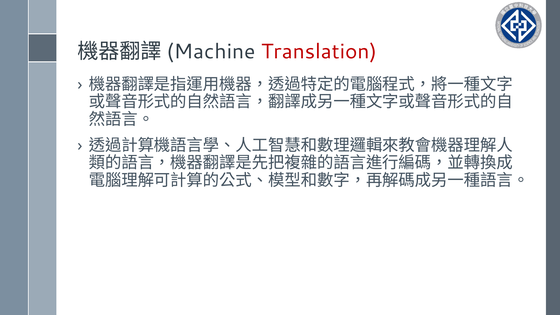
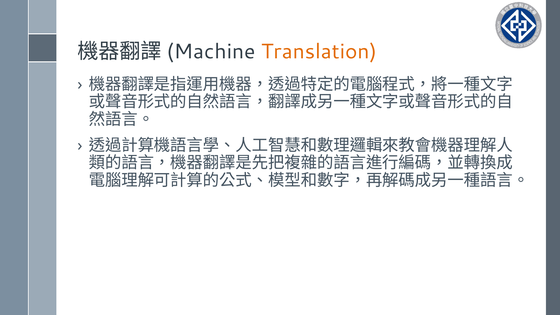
Translation colour: red -> orange (319, 52)
